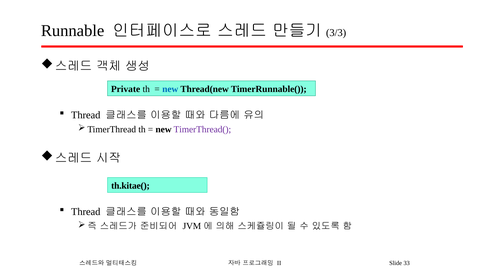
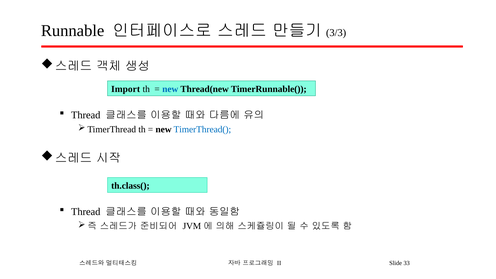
Private: Private -> Import (126, 89)
TimerThread( colour: purple -> blue (202, 129)
th.kitae(: th.kitae( -> th.class( (130, 186)
